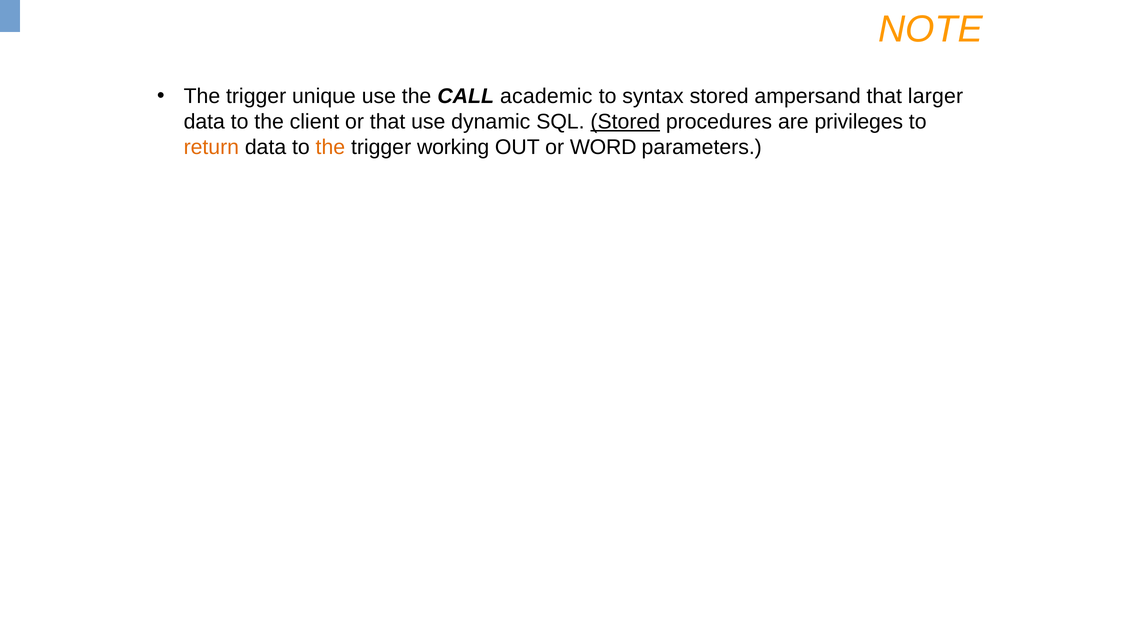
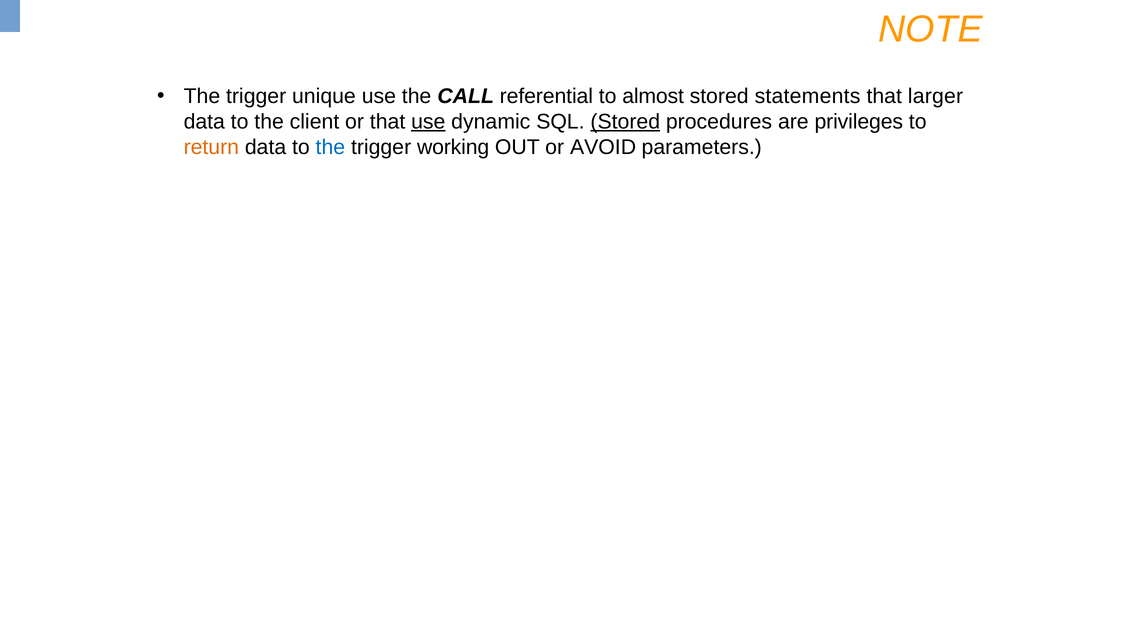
academic: academic -> referential (546, 96)
syntax: syntax -> almost (653, 96)
ampersand: ampersand -> statements (808, 96)
use underline: none -> present (428, 122)
the colour: orange -> blue (330, 147)
WORD: WORD -> AVOID (603, 147)
